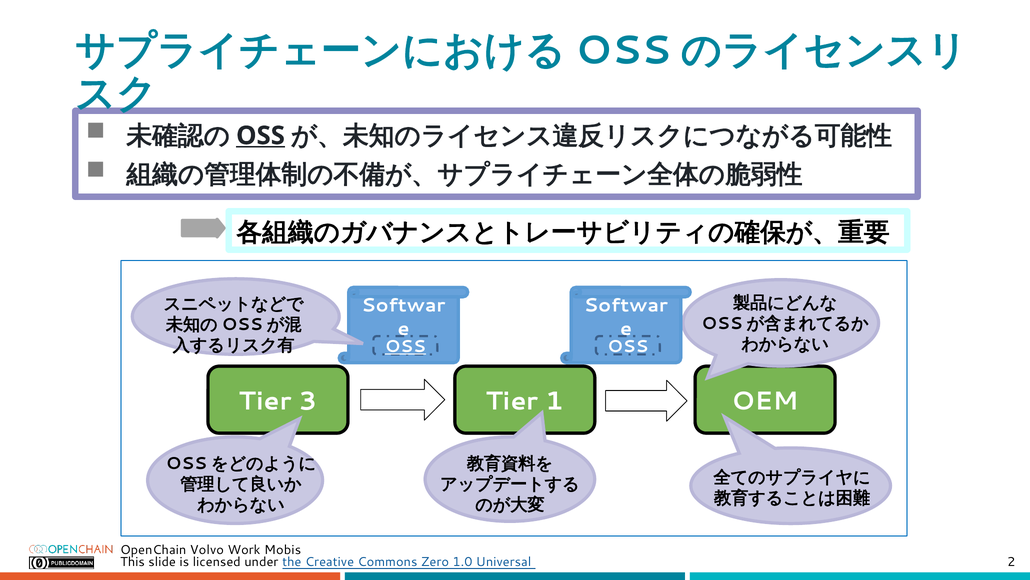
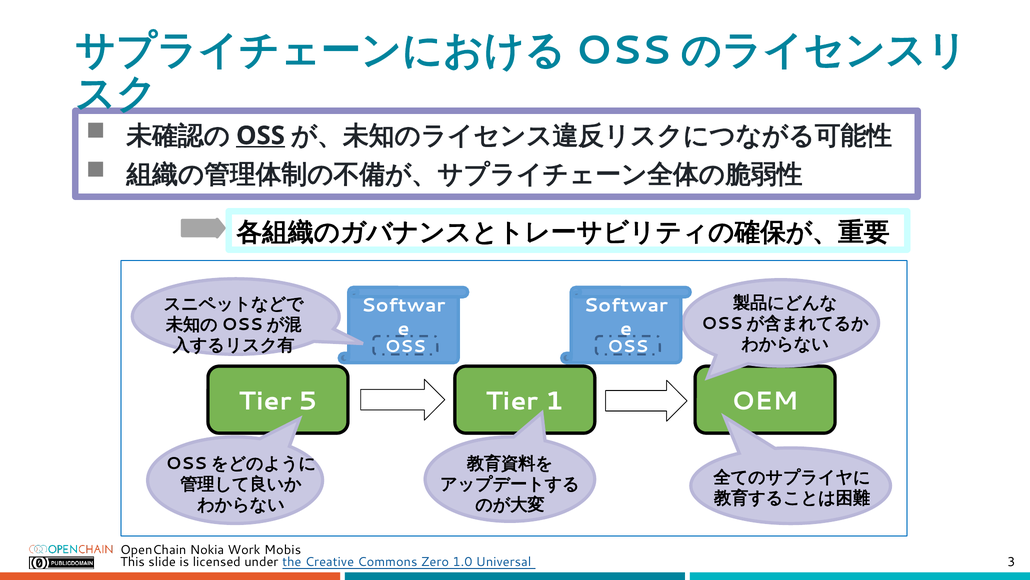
OSS underline: present -> none (405, 346)
3: 3 -> 5 (308, 401)
Volvo: Volvo -> Nokia (207, 549)
2: 2 -> 3 (1011, 561)
